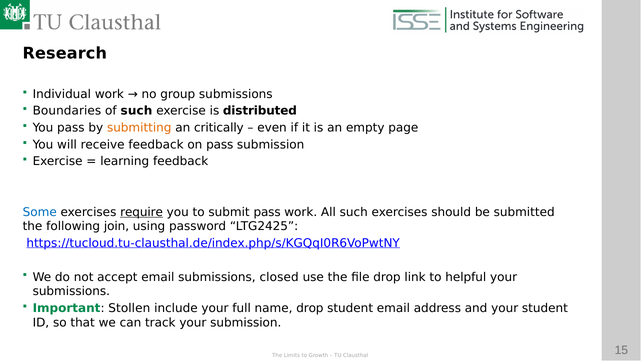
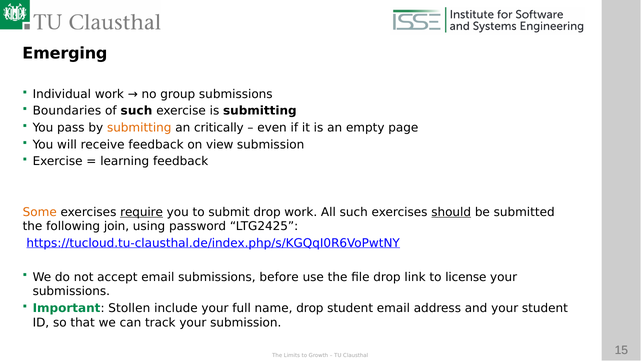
Research: Research -> Emerging (65, 53)
is distributed: distributed -> submitting (260, 111)
on pass: pass -> view (220, 144)
Some colour: blue -> orange (40, 212)
submit pass: pass -> drop (267, 212)
should underline: none -> present (451, 212)
closed: closed -> before (279, 277)
helpful: helpful -> license (466, 277)
